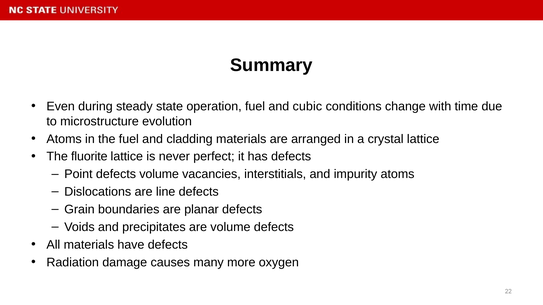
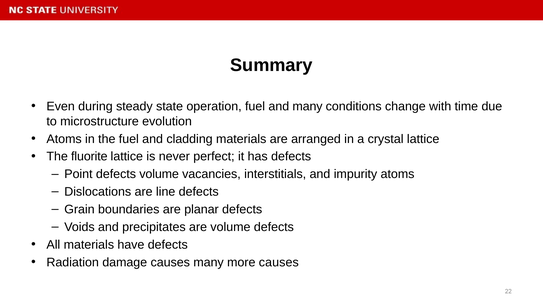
and cubic: cubic -> many (307, 107)
more oxygen: oxygen -> causes (279, 263)
